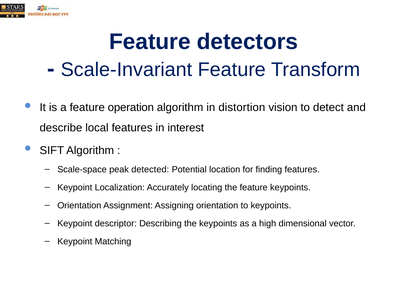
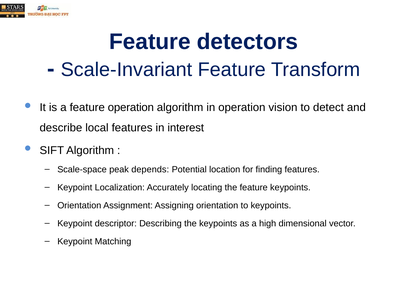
in distortion: distortion -> operation (242, 108)
detected: detected -> depends (150, 170)
